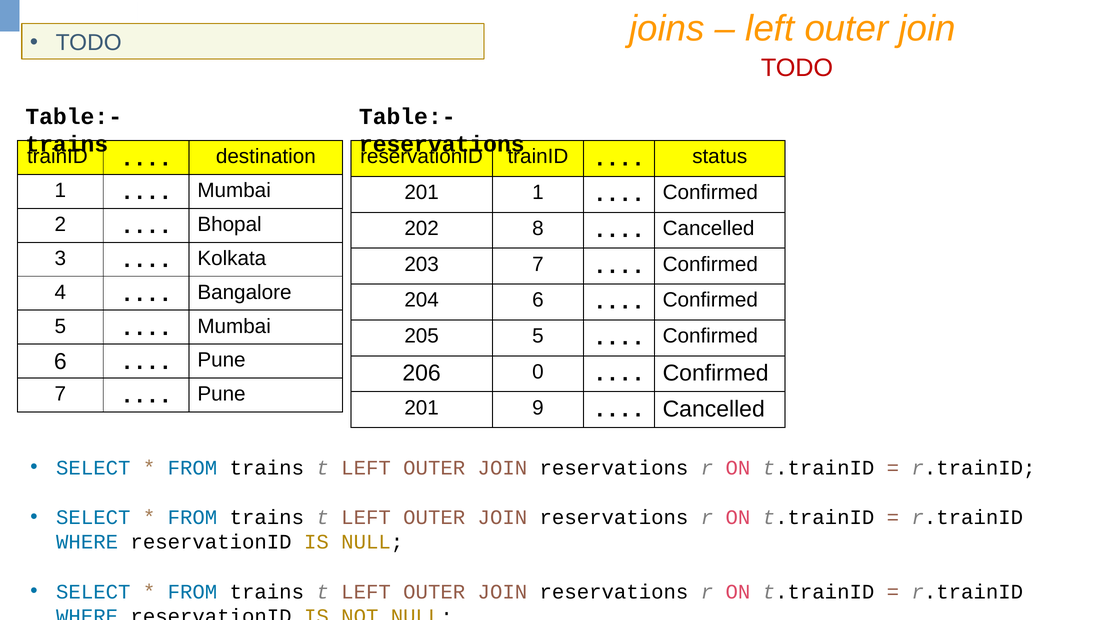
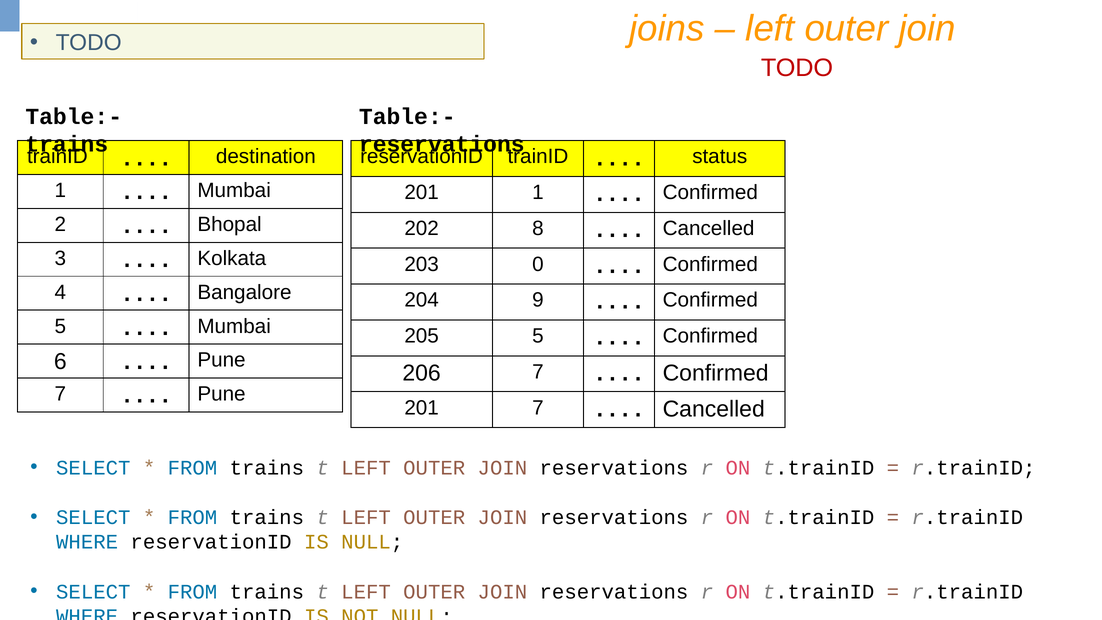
203 7: 7 -> 0 (538, 264)
204 6: 6 -> 9 (538, 300)
206 0: 0 -> 7 (538, 372)
201 9: 9 -> 7 (538, 408)
